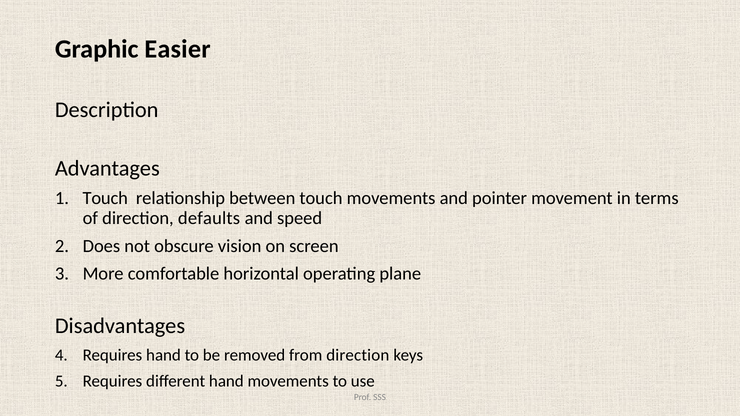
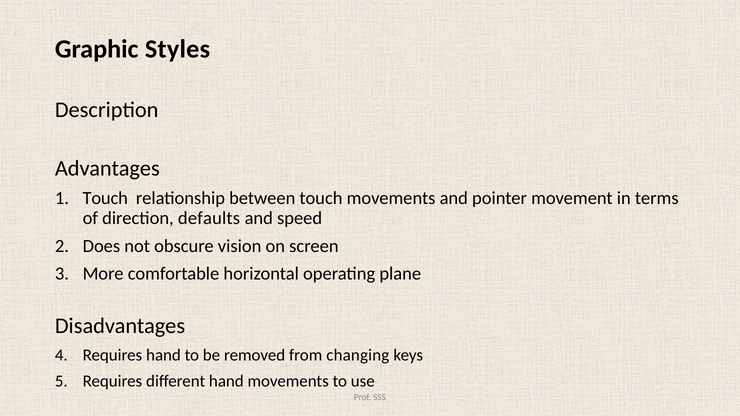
Easier: Easier -> Styles (178, 49)
from direction: direction -> changing (358, 355)
